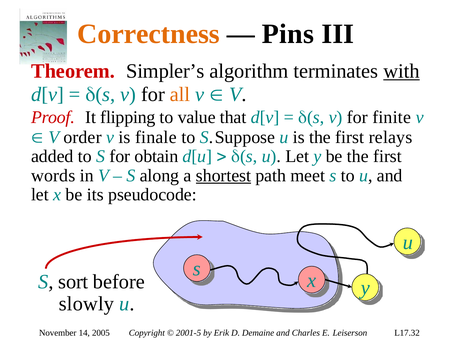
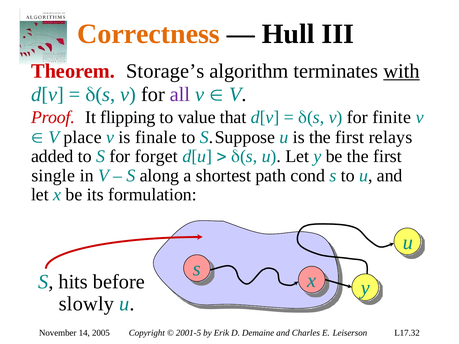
Pins: Pins -> Hull (288, 34)
Simpler’s: Simpler’s -> Storage’s (165, 71)
all colour: orange -> purple (180, 94)
order: order -> place (82, 137)
obtain: obtain -> forget (156, 157)
words: words -> single (53, 176)
shortest underline: present -> none (224, 176)
meet: meet -> cond (308, 176)
pseudocode: pseudocode -> formulation (152, 195)
sort: sort -> hits (73, 282)
